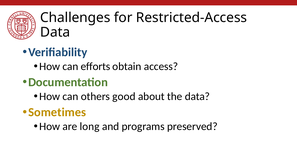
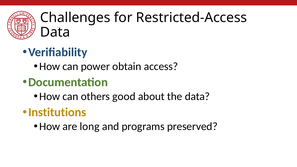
efforts: efforts -> power (95, 66)
Sometimes: Sometimes -> Institutions (57, 112)
